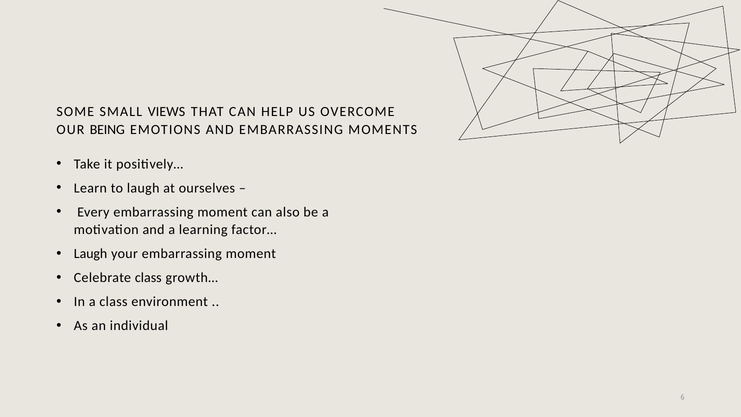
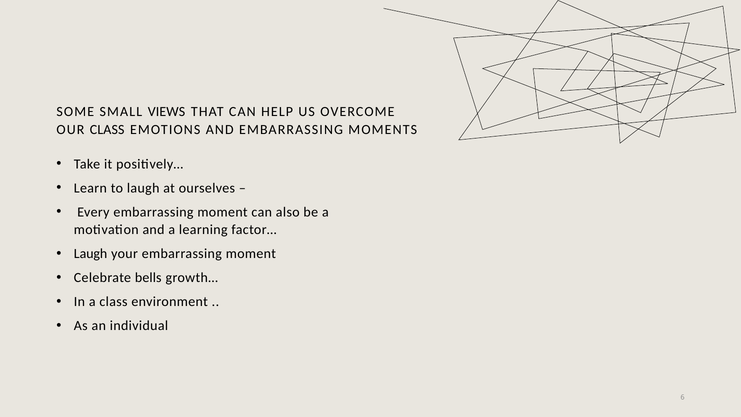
OUR BEING: BEING -> CLASS (107, 129)
Celebrate class: class -> bells (148, 278)
